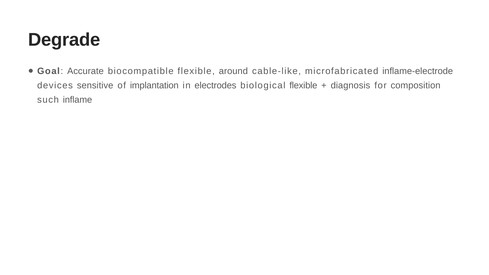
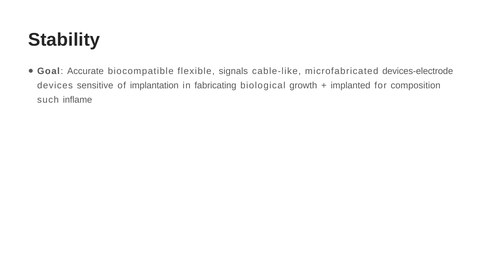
Degrade: Degrade -> Stability (64, 40)
around: around -> signals (233, 71)
inflame-electrode: inflame-electrode -> devices-electrode (418, 71)
electrodes: electrodes -> fabricating (215, 85)
biological flexible: flexible -> growth (303, 85)
diagnosis: diagnosis -> implanted (351, 85)
